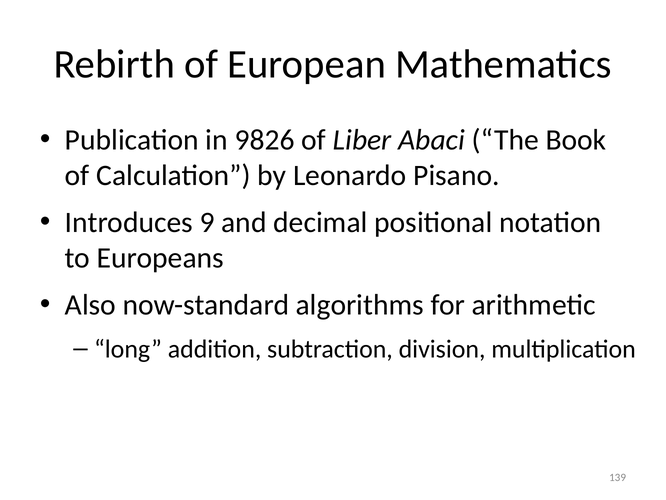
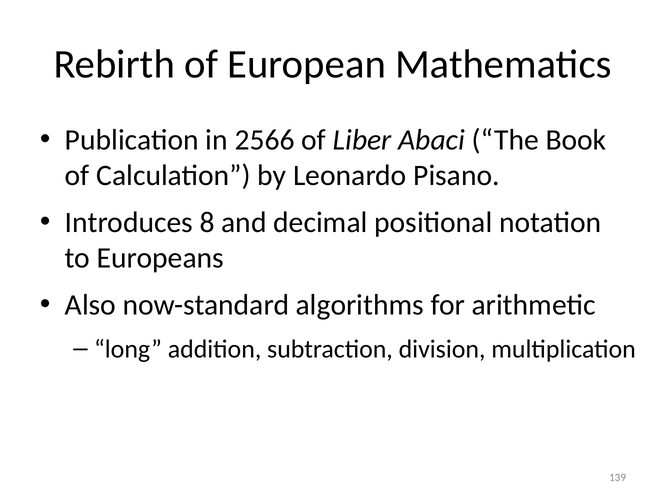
9826: 9826 -> 2566 (265, 140)
9: 9 -> 8 (207, 222)
